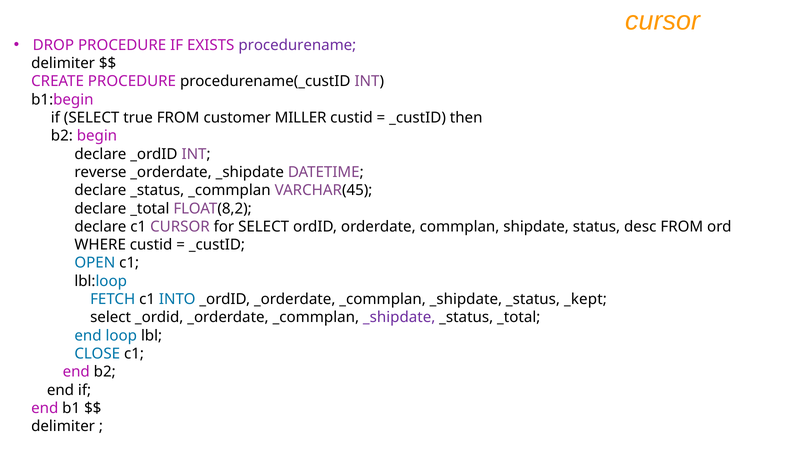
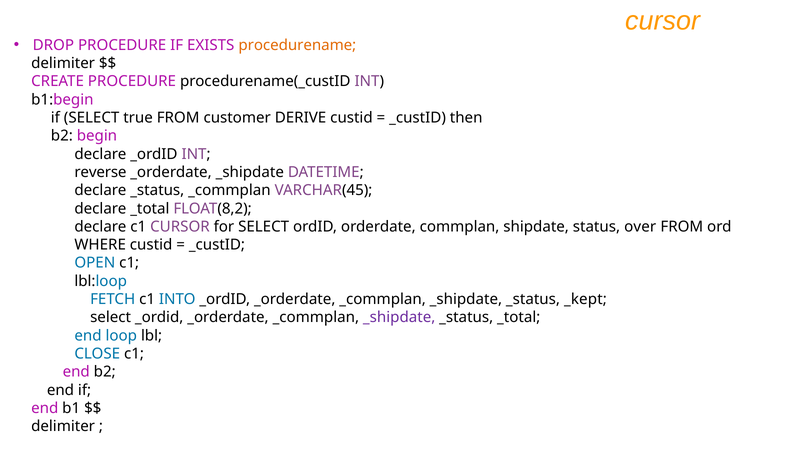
procedurename colour: purple -> orange (297, 45)
MILLER: MILLER -> DERIVE (301, 118)
desc: desc -> over (640, 227)
